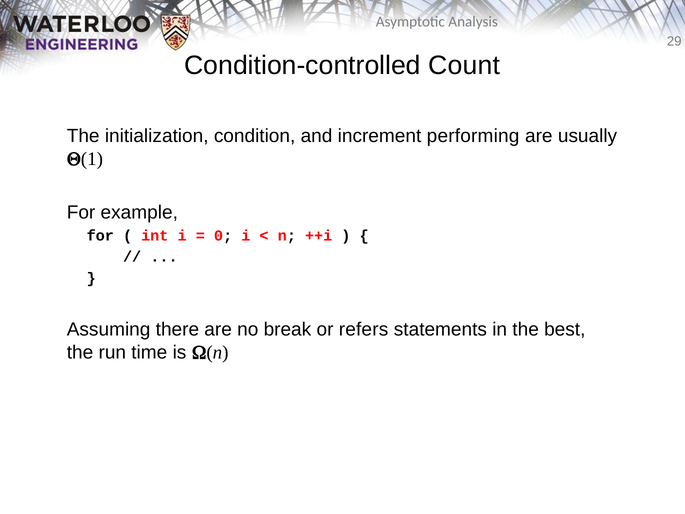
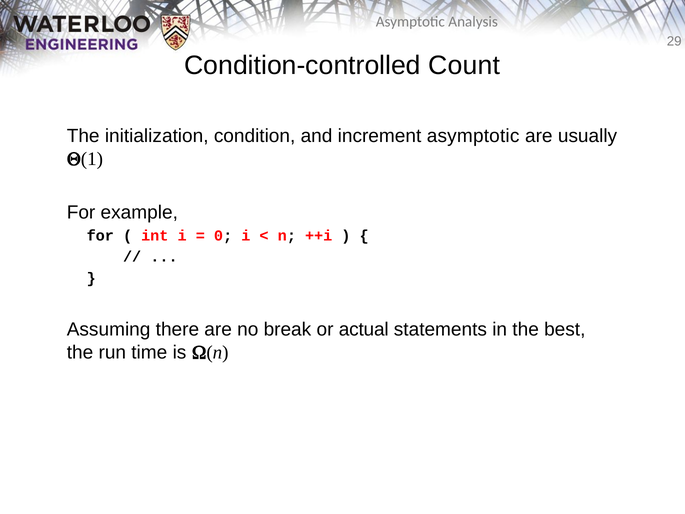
increment performing: performing -> asymptotic (473, 136)
refers: refers -> actual (364, 329)
